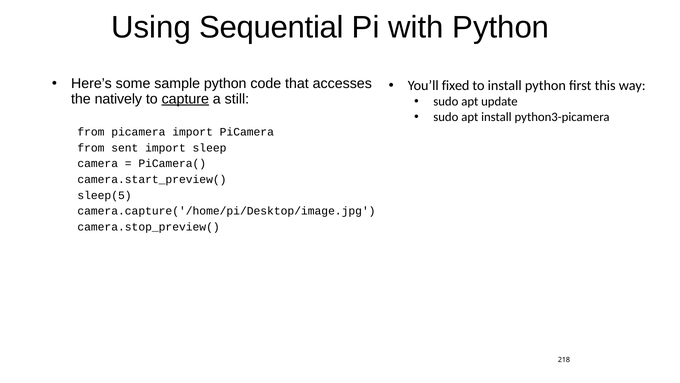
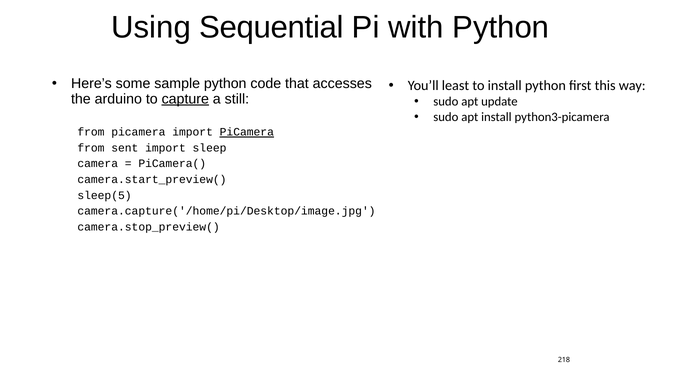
fixed: fixed -> least (456, 86)
natively: natively -> arduino (118, 99)
PiCamera underline: none -> present (247, 132)
